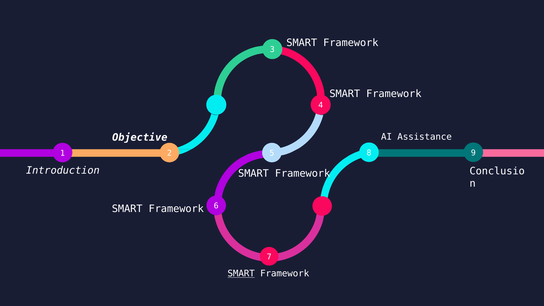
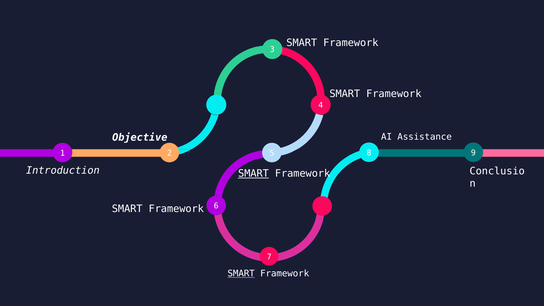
SMART underline: none -> present (253, 174)
